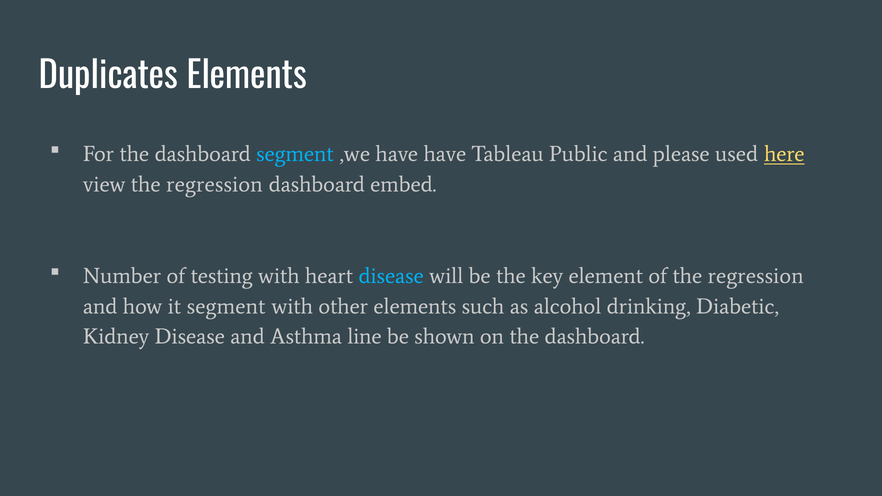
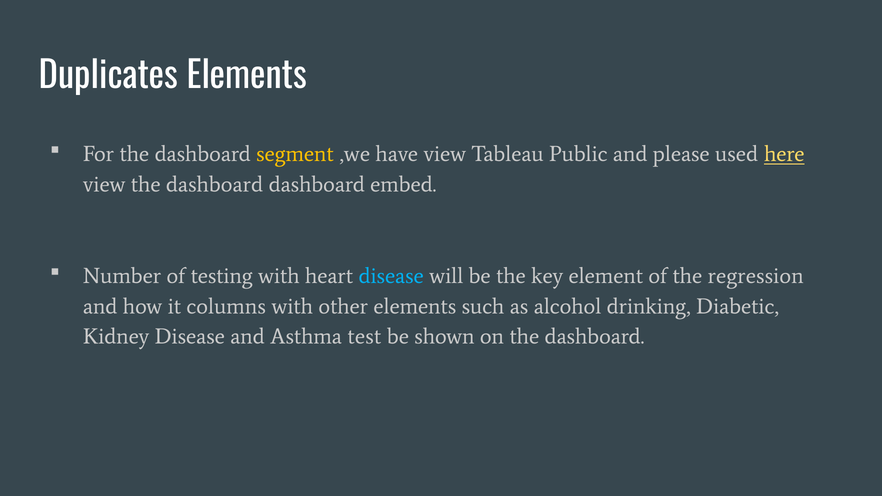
segment colour: light blue -> yellow (295, 154)
have have: have -> view (445, 154)
view the regression: regression -> dashboard (215, 185)
it segment: segment -> columns (226, 306)
line: line -> test (364, 337)
